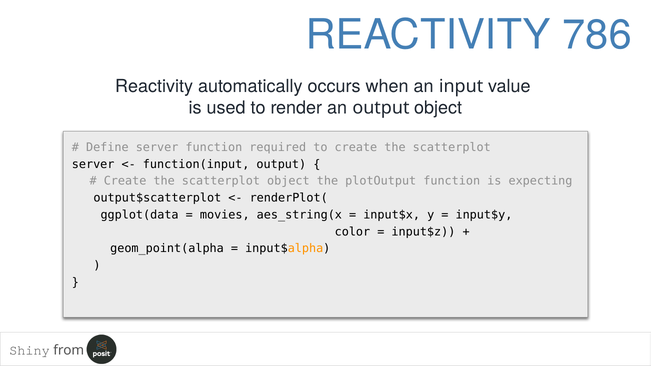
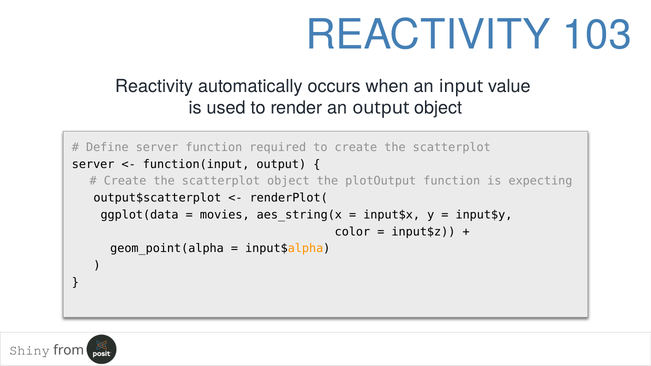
786: 786 -> 103 (597, 35)
